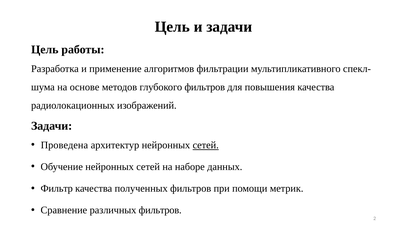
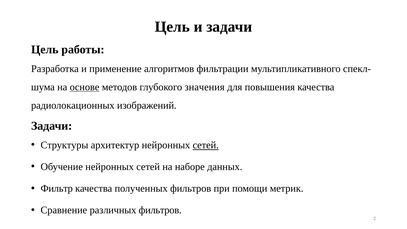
основе underline: none -> present (85, 87)
глубокого фильтров: фильтров -> значения (205, 87)
Проведена: Проведена -> Структуры (64, 145)
